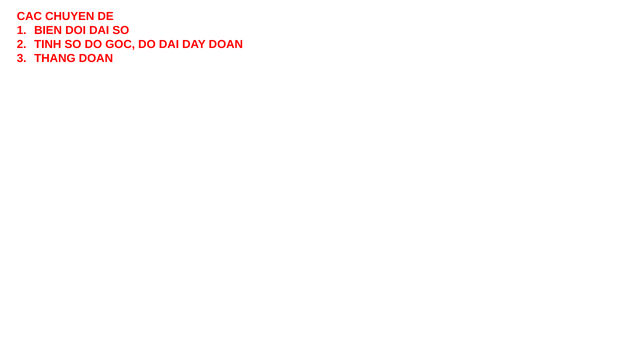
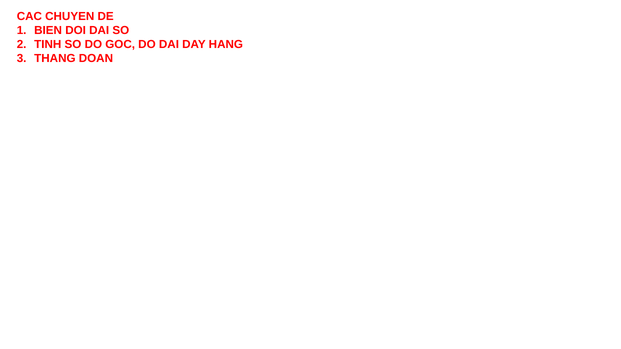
DAY DOAN: DOAN -> HANG (226, 45)
